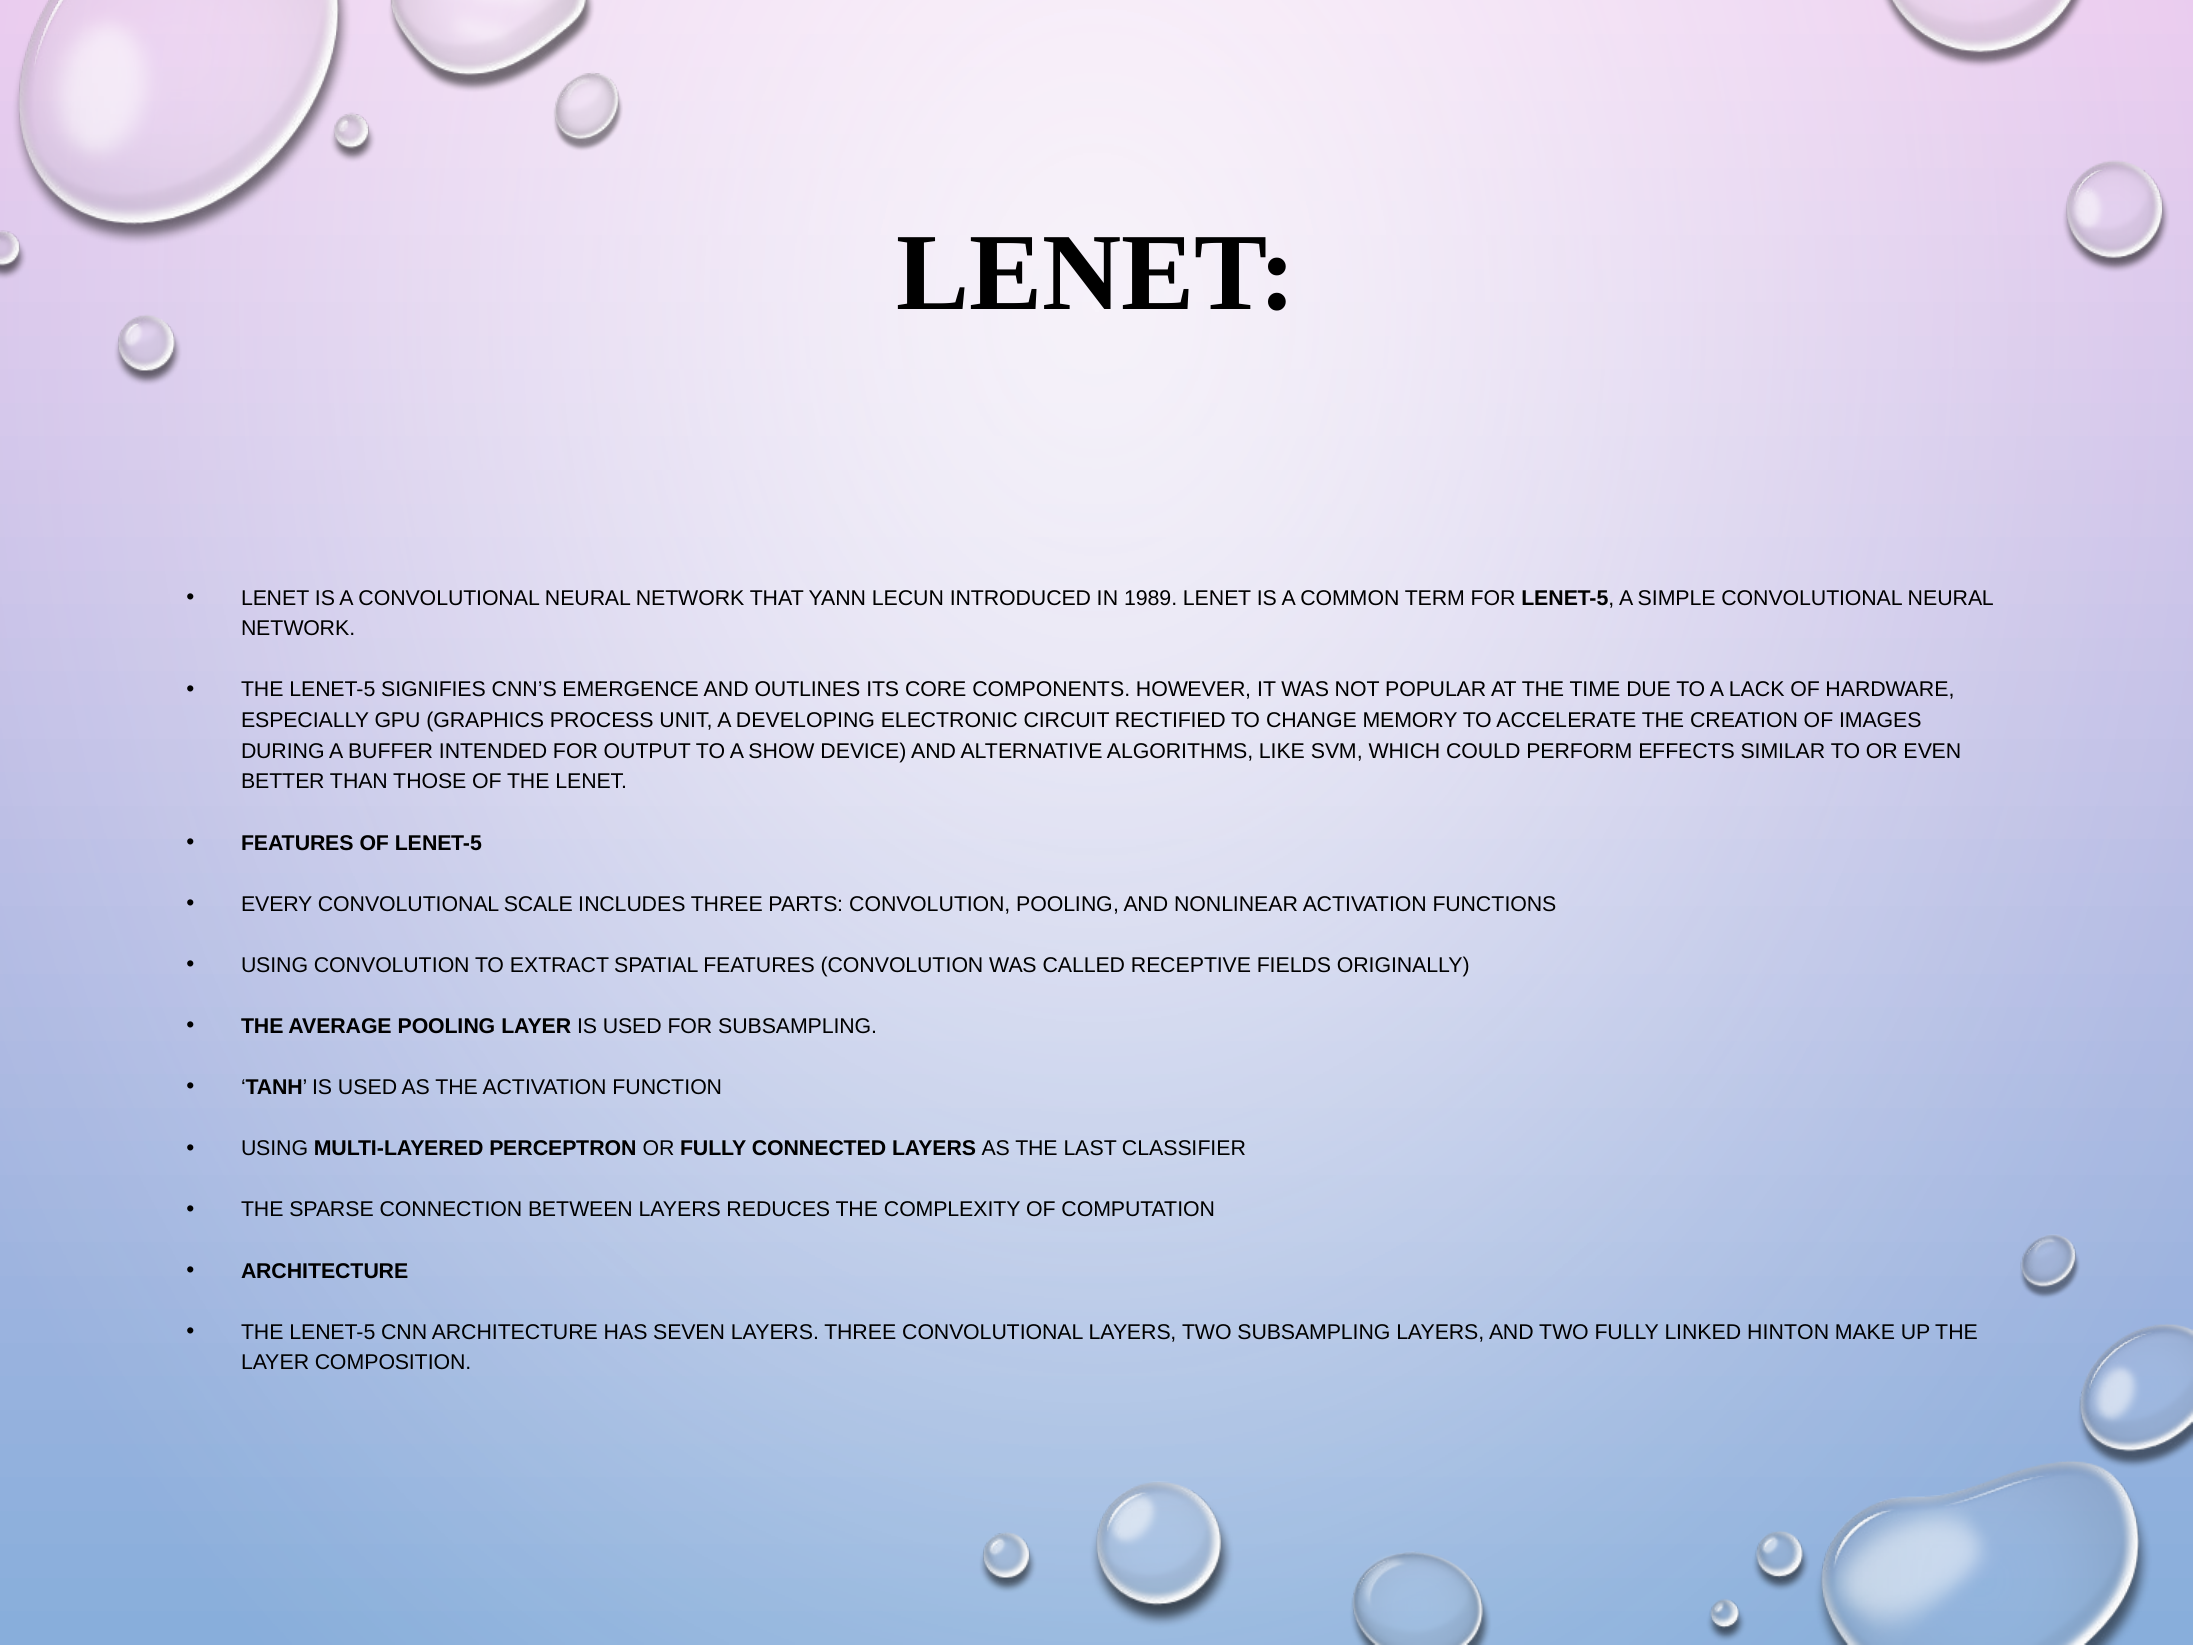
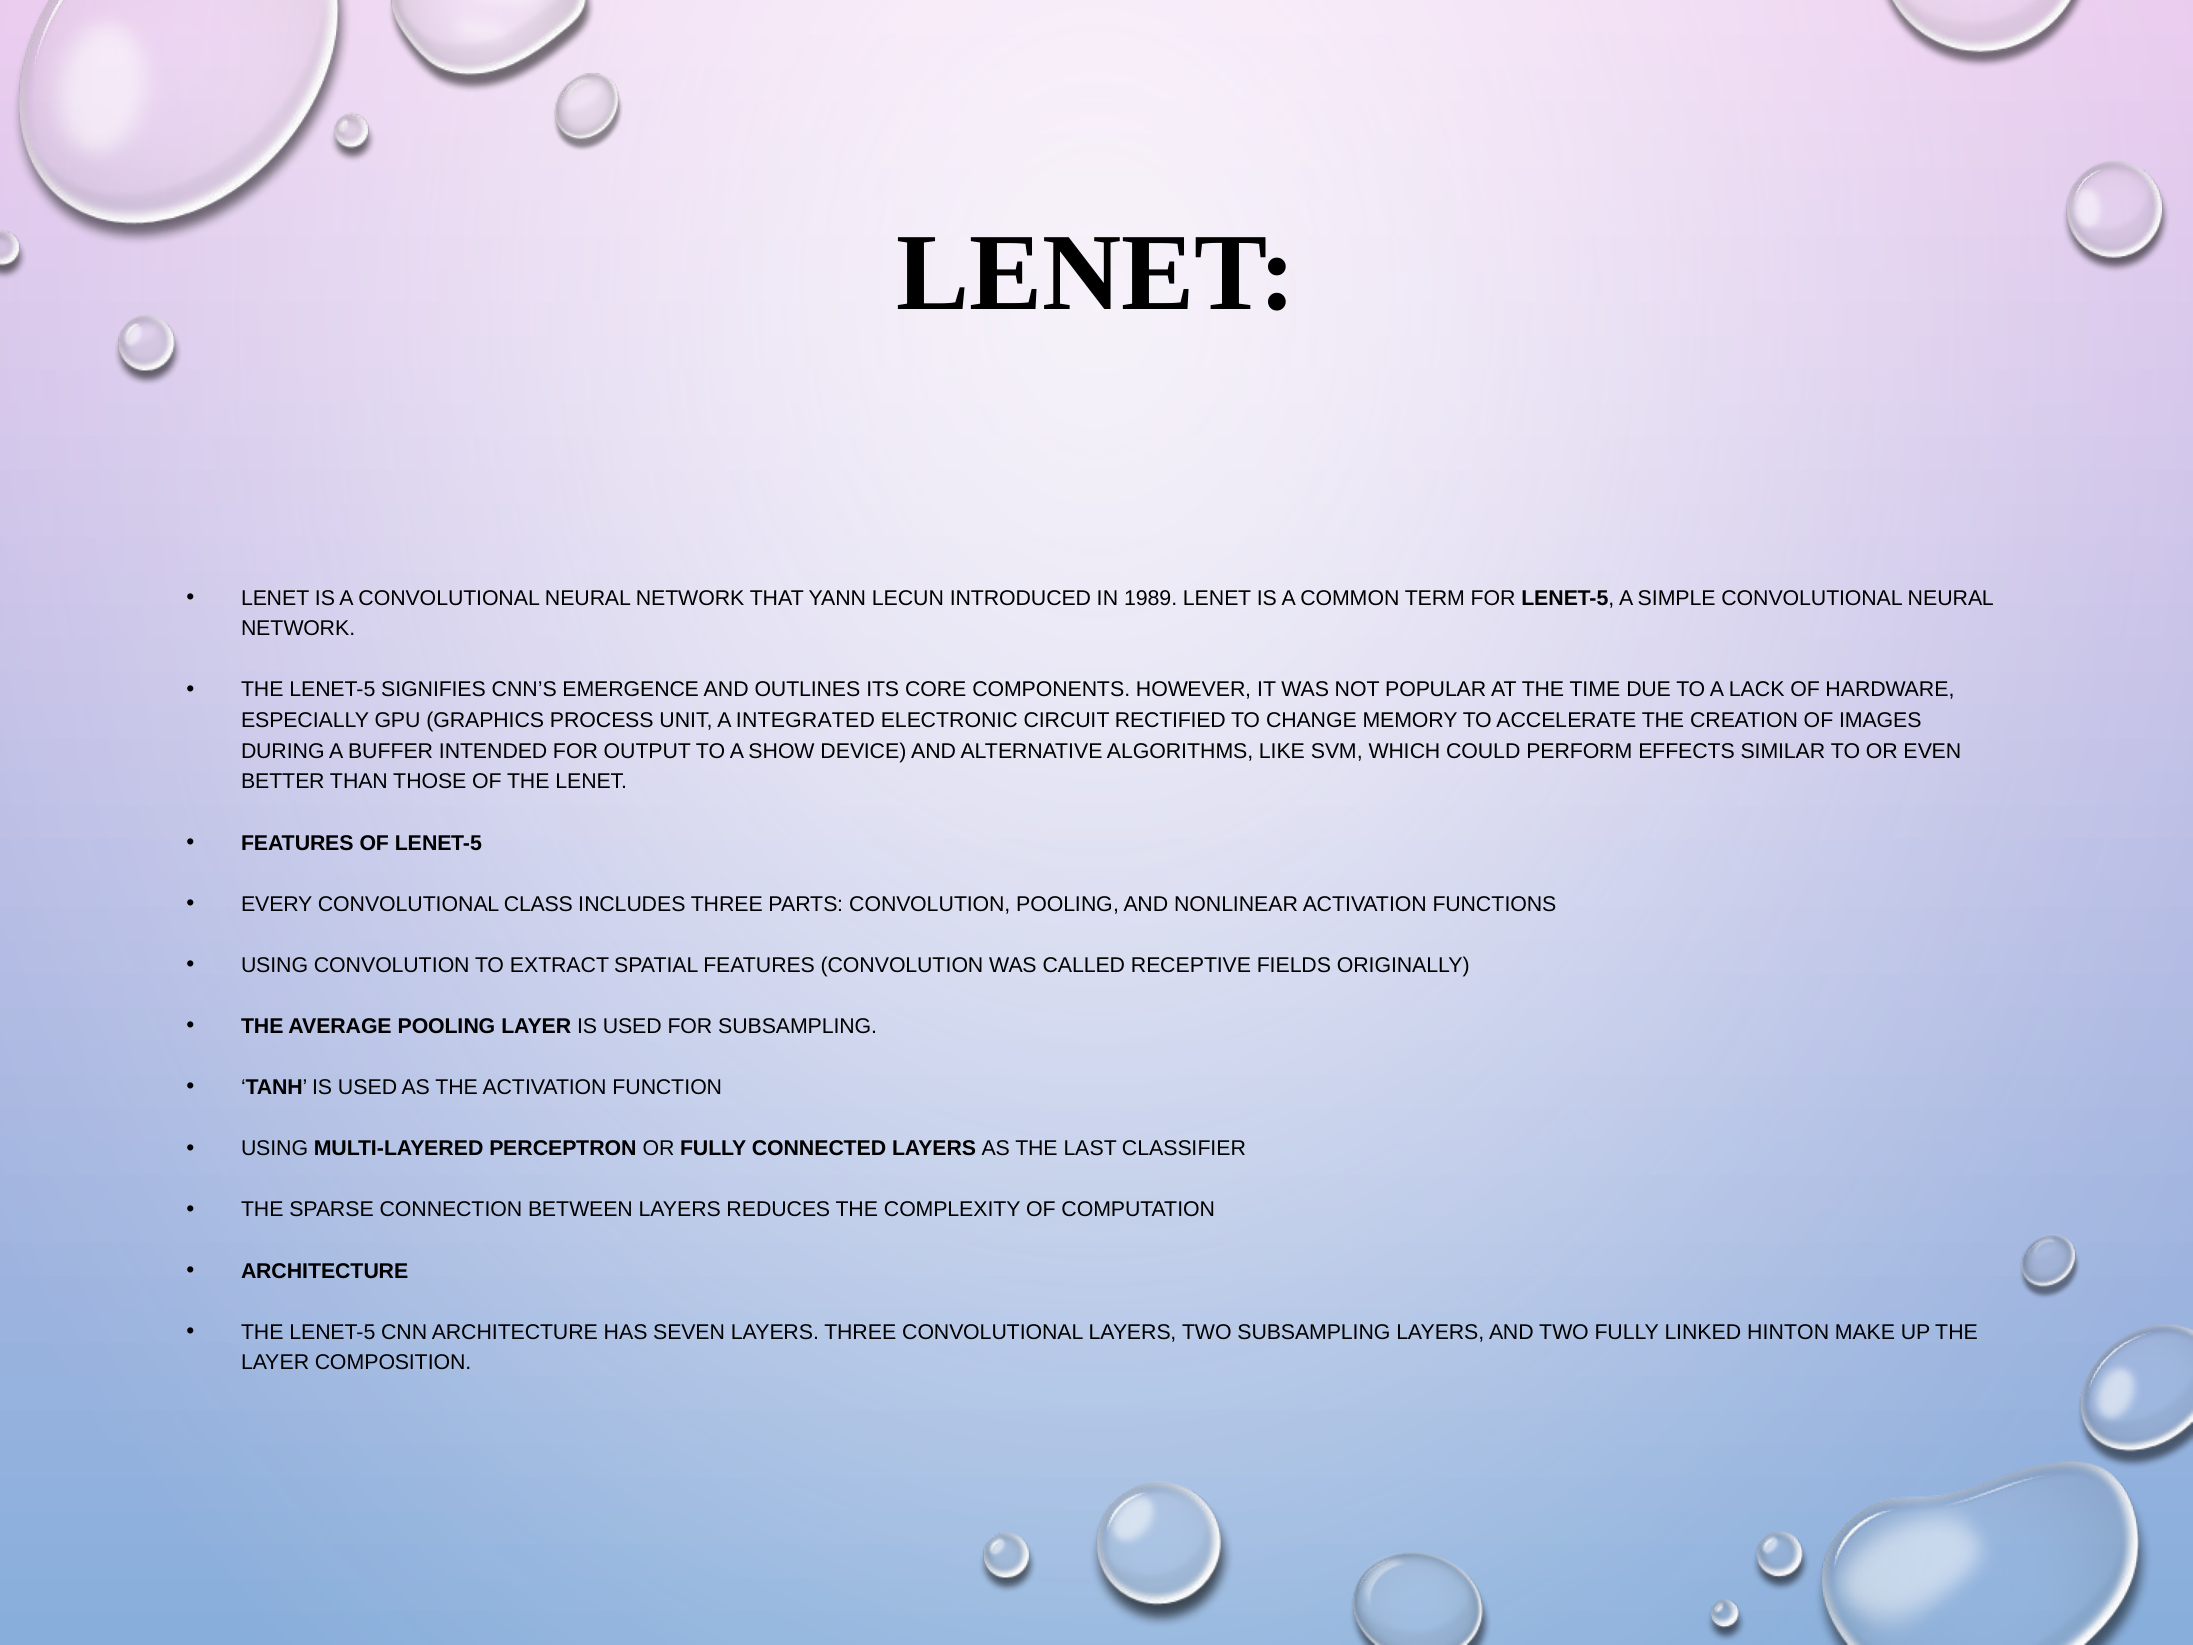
DEVELOPING: DEVELOPING -> INTEGRATED (805, 720)
SCALE: SCALE -> CLASS (538, 904)
